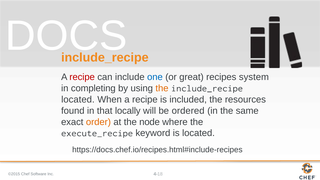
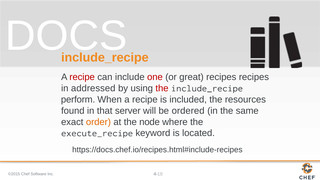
one colour: blue -> red (155, 77)
recipes system: system -> recipes (254, 77)
completing: completing -> addressed (93, 88)
the colour: orange -> red (162, 88)
located: located -> perform (78, 99)
locally: locally -> server (128, 111)
